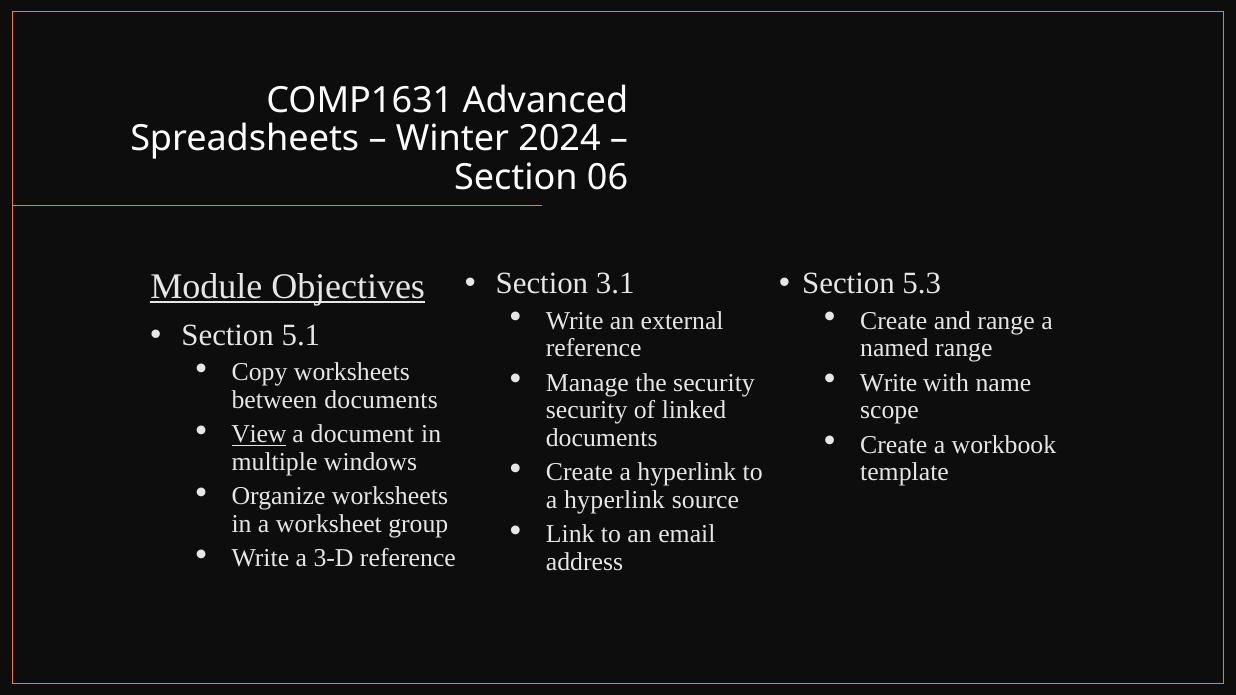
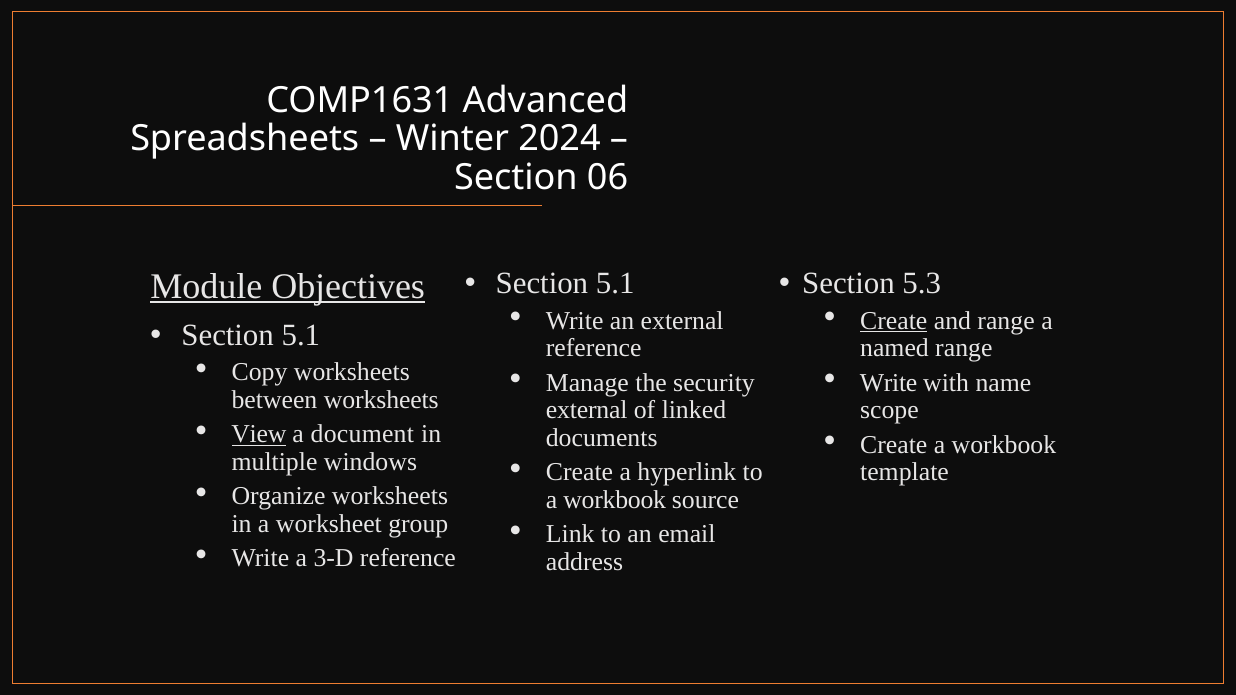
3.1: 3.1 -> 5.1 (615, 284)
Create underline: none -> present (894, 321)
between documents: documents -> worksheets (381, 400)
security: security -> external (587, 410)
hyperlink: hyperlink -> workbook (615, 500)
